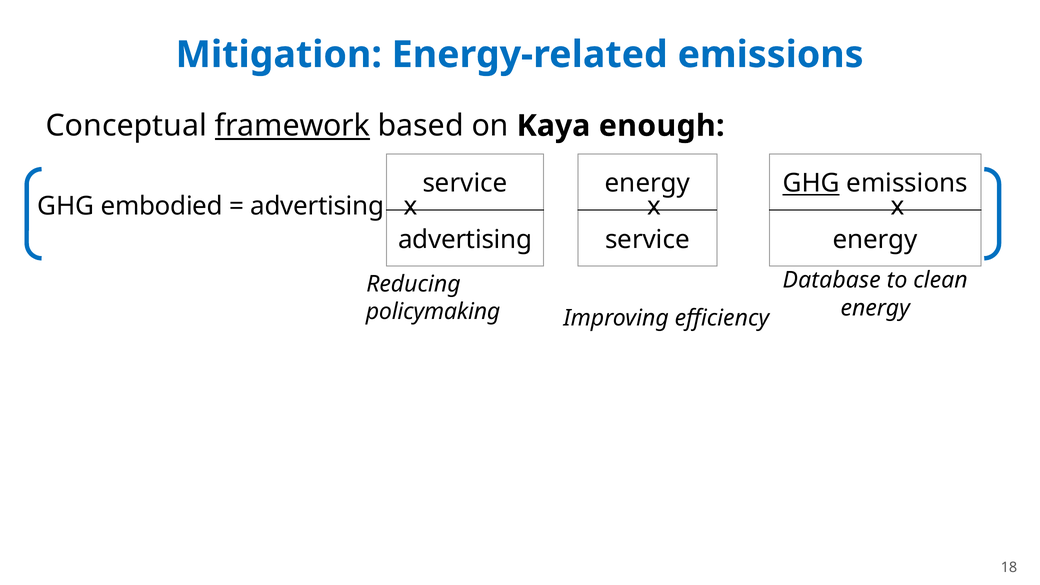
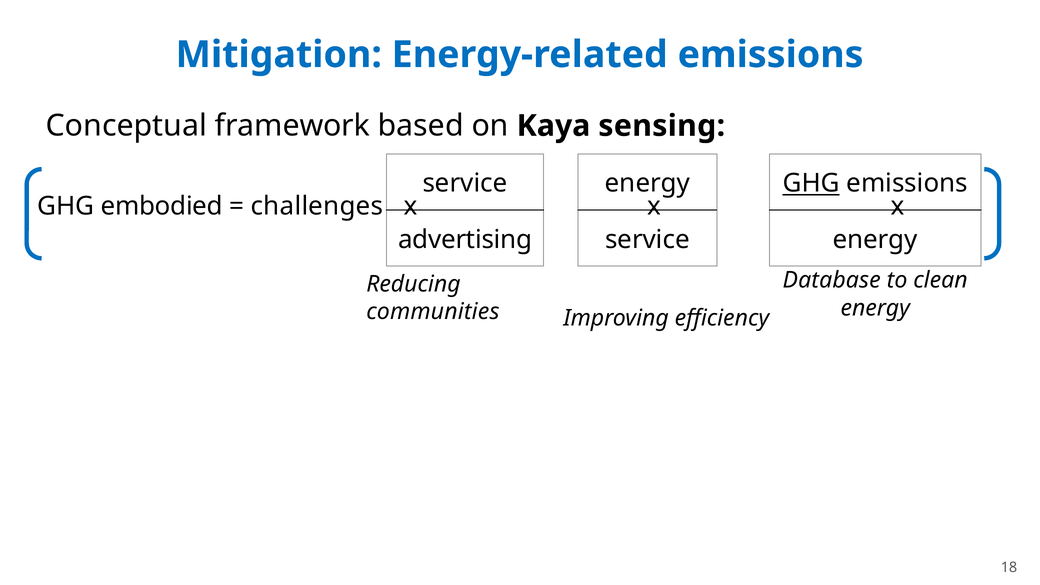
framework underline: present -> none (292, 126)
enough: enough -> sensing (662, 126)
advertising: advertising -> challenges (317, 206)
policymaking: policymaking -> communities (433, 312)
